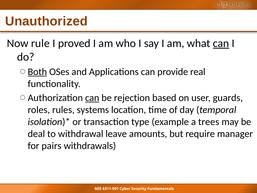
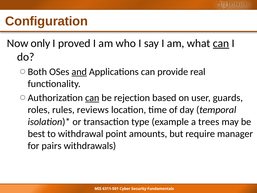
Unauthorized: Unauthorized -> Configuration (47, 21)
rule: rule -> only (41, 43)
Both underline: present -> none (37, 72)
and underline: none -> present (79, 72)
systems: systems -> reviews (93, 110)
deal: deal -> best (36, 134)
leave: leave -> point (116, 134)
